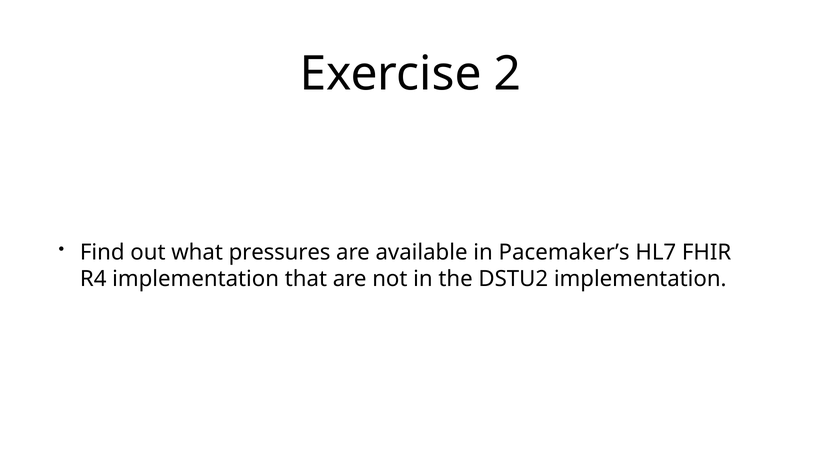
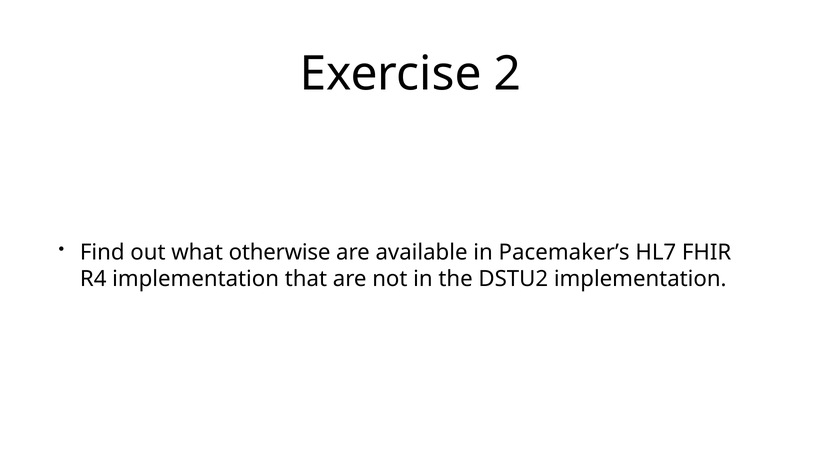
pressures: pressures -> otherwise (280, 252)
